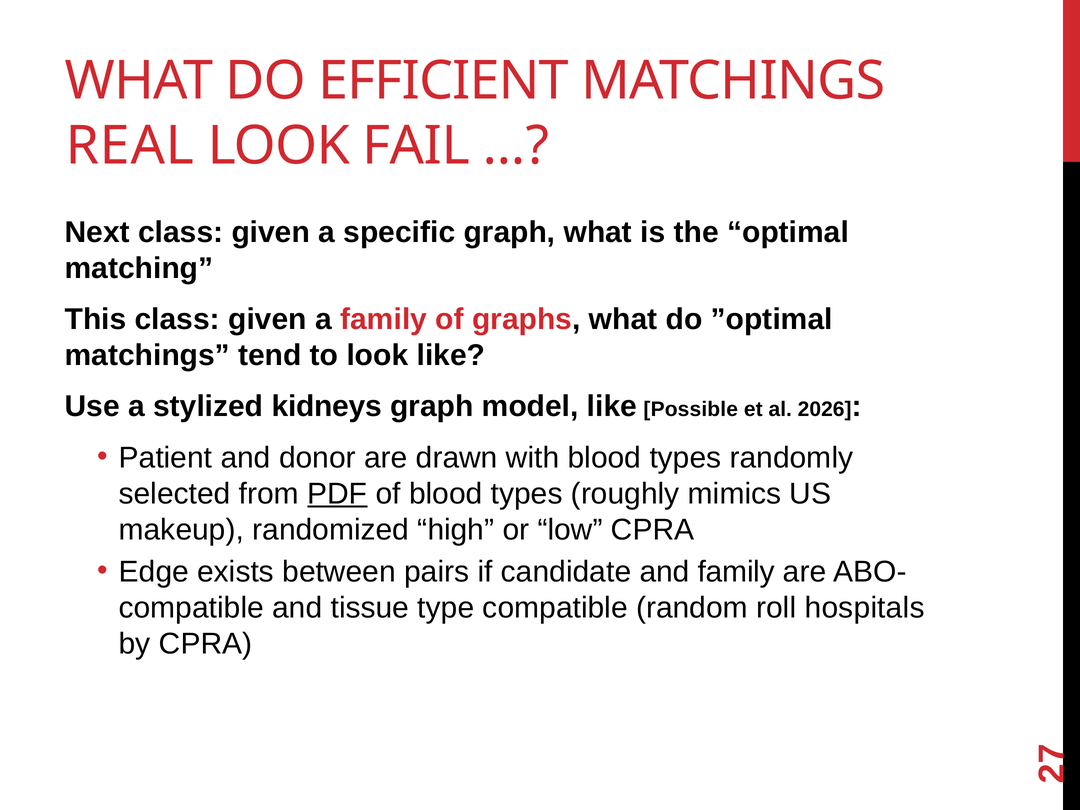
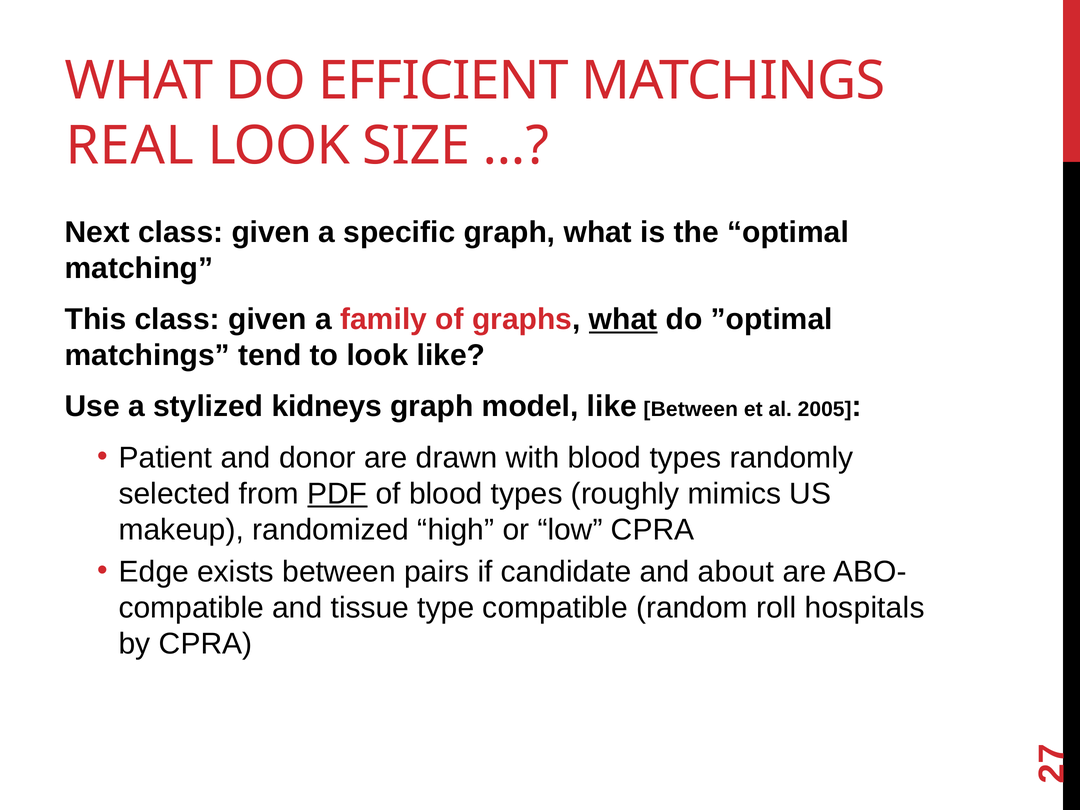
FAIL: FAIL -> SIZE (416, 146)
what underline: none -> present (623, 320)
like Possible: Possible -> Between (691, 410)
2026: 2026 -> 2005 (825, 410)
and family: family -> about (736, 572)
